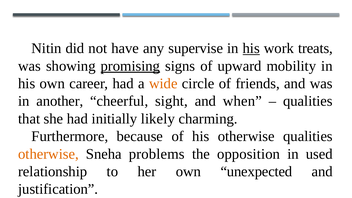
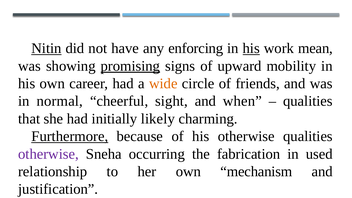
Nitin underline: none -> present (46, 48)
supervise: supervise -> enforcing (196, 48)
treats: treats -> mean (315, 48)
another: another -> normal (60, 101)
Furthermore underline: none -> present (70, 136)
otherwise colour: orange -> purple (48, 154)
problems: problems -> occurring (157, 154)
opposition: opposition -> fabrication (249, 154)
unexpected: unexpected -> mechanism (256, 172)
